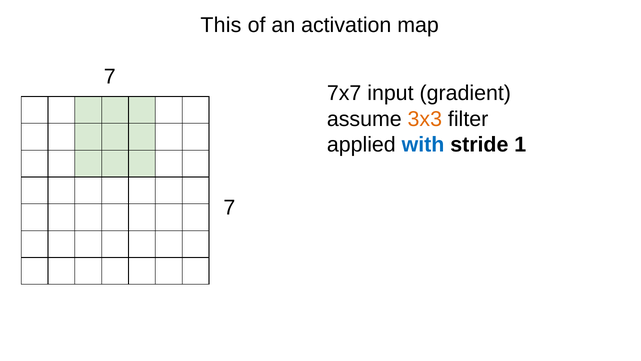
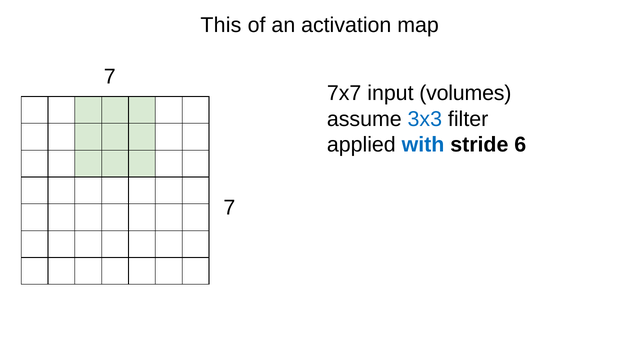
gradient: gradient -> volumes (465, 93)
3x3 colour: orange -> blue (425, 119)
1: 1 -> 6 (520, 144)
